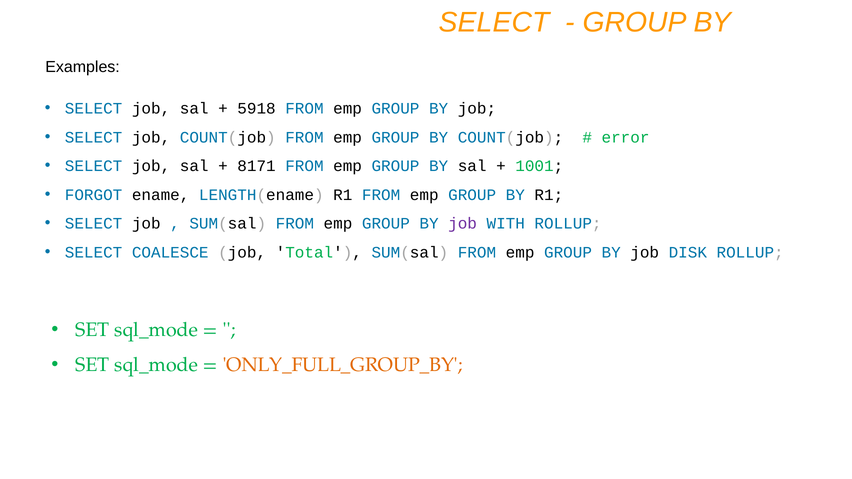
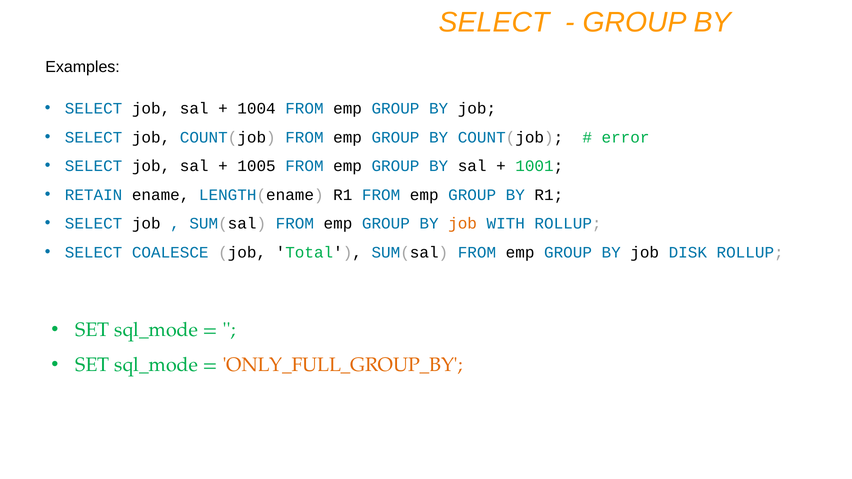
5918: 5918 -> 1004 (257, 109)
8171: 8171 -> 1005 (257, 166)
FORGOT: FORGOT -> RETAIN (94, 195)
job colour: purple -> orange (463, 224)
